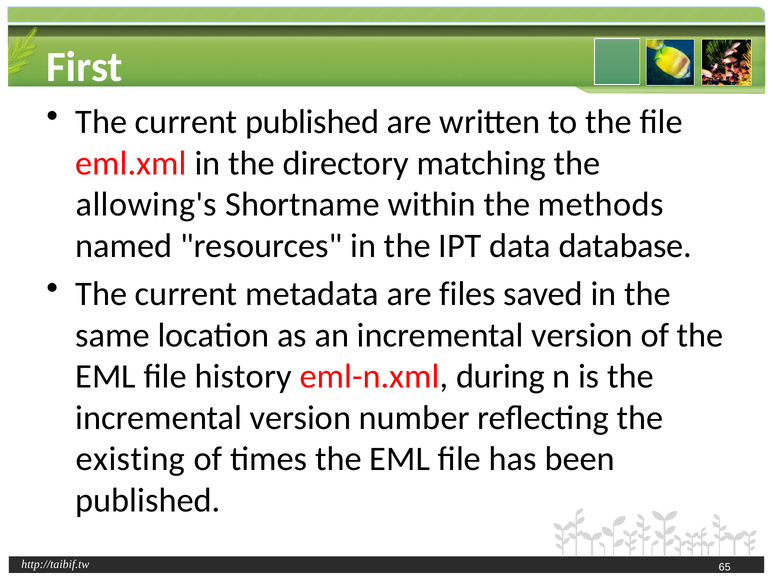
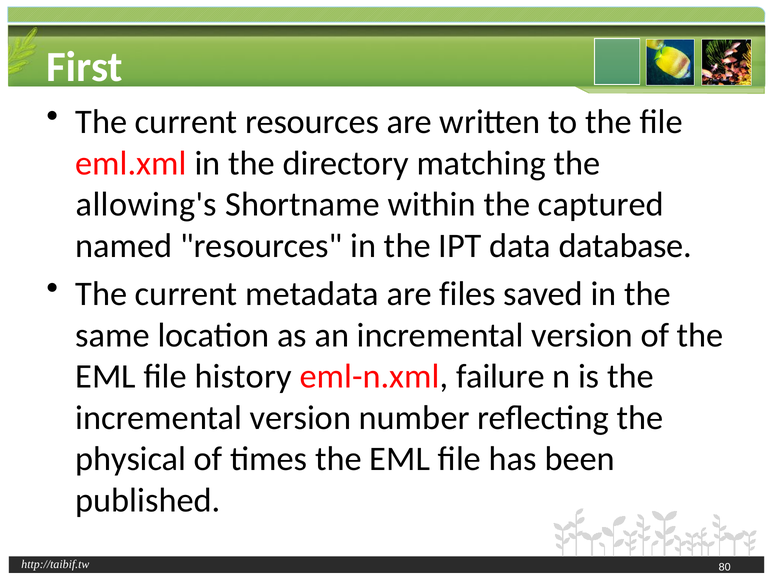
current published: published -> resources (312, 122)
methods: methods -> captured (601, 204)
during: during -> failure (500, 376)
existing: existing -> physical (131, 459)
65: 65 -> 80 (725, 567)
